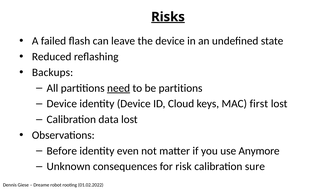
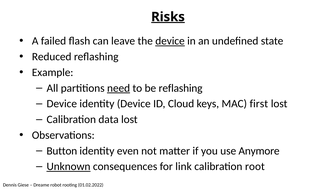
device underline: none -> present (170, 41)
Backups: Backups -> Example (53, 72)
be partitions: partitions -> reflashing (181, 88)
Before: Before -> Button (62, 151)
Unknown underline: none -> present (69, 167)
risk: risk -> link (184, 167)
sure: sure -> root (255, 167)
